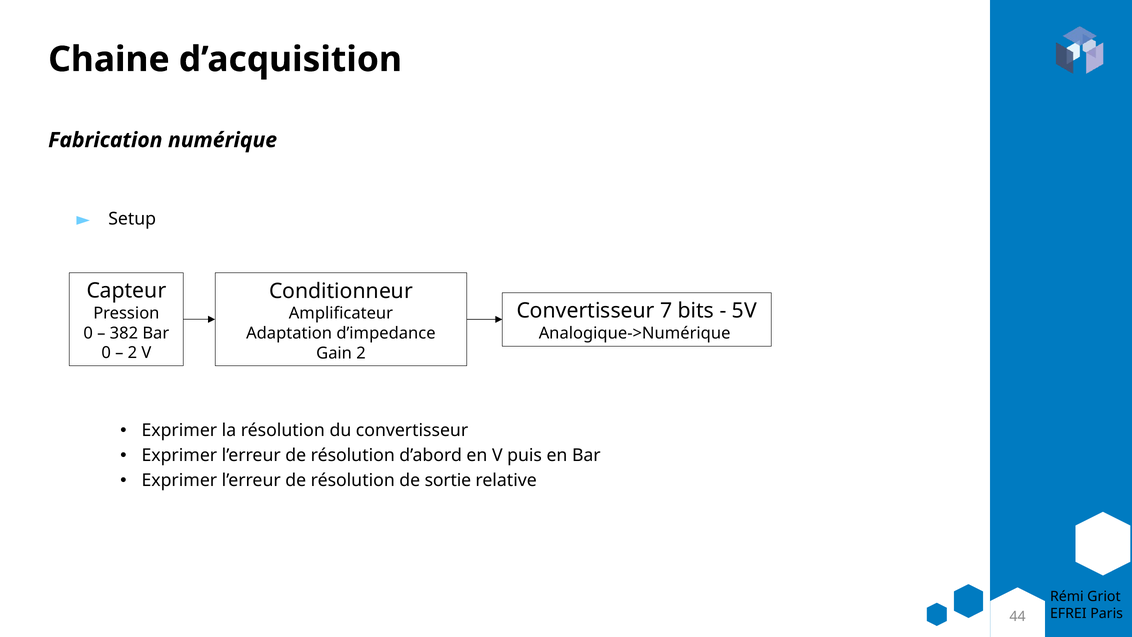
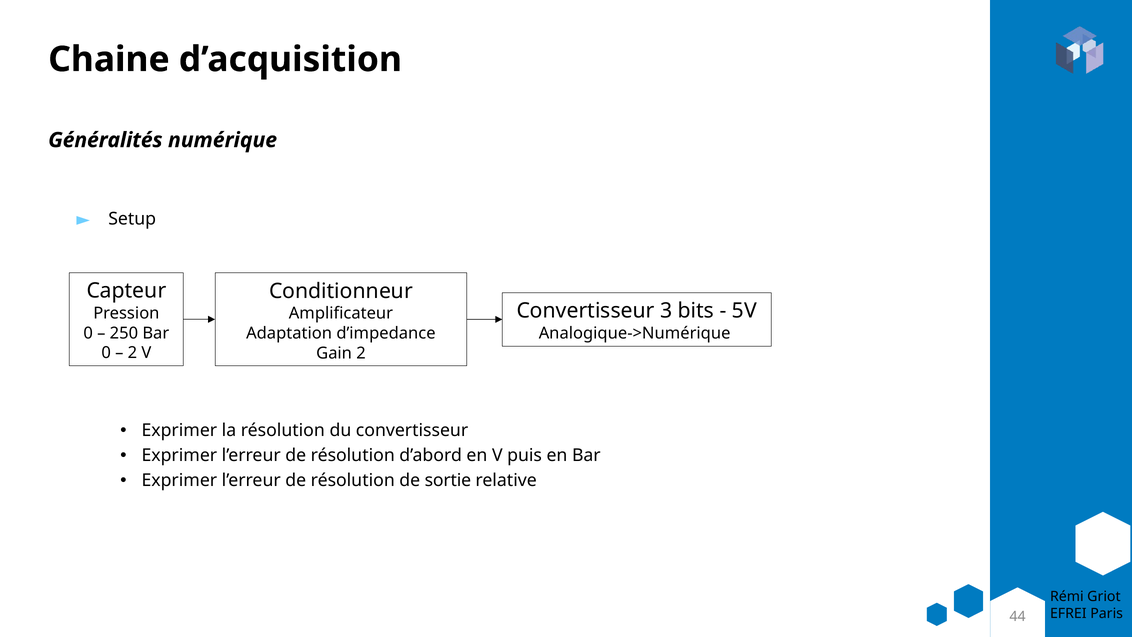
Fabrication: Fabrication -> Généralités (105, 140)
7: 7 -> 3 (666, 311)
382: 382 -> 250 (124, 333)
